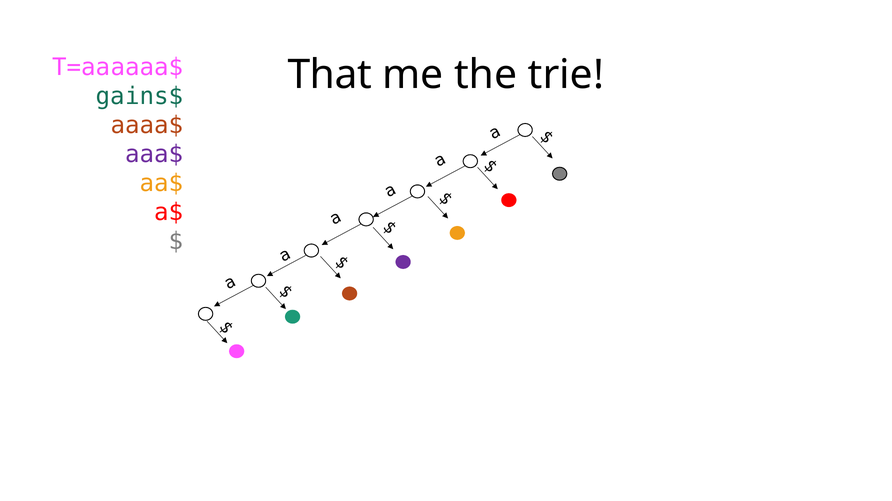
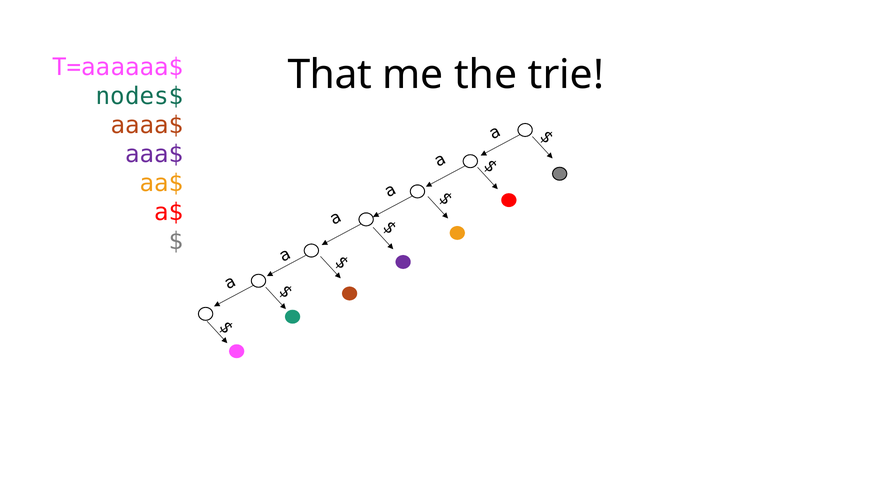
gains$: gains$ -> nodes$ (140, 97)
